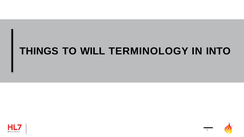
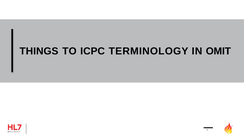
WILL: WILL -> ICPC (93, 51)
INTO: INTO -> OMIT (218, 51)
